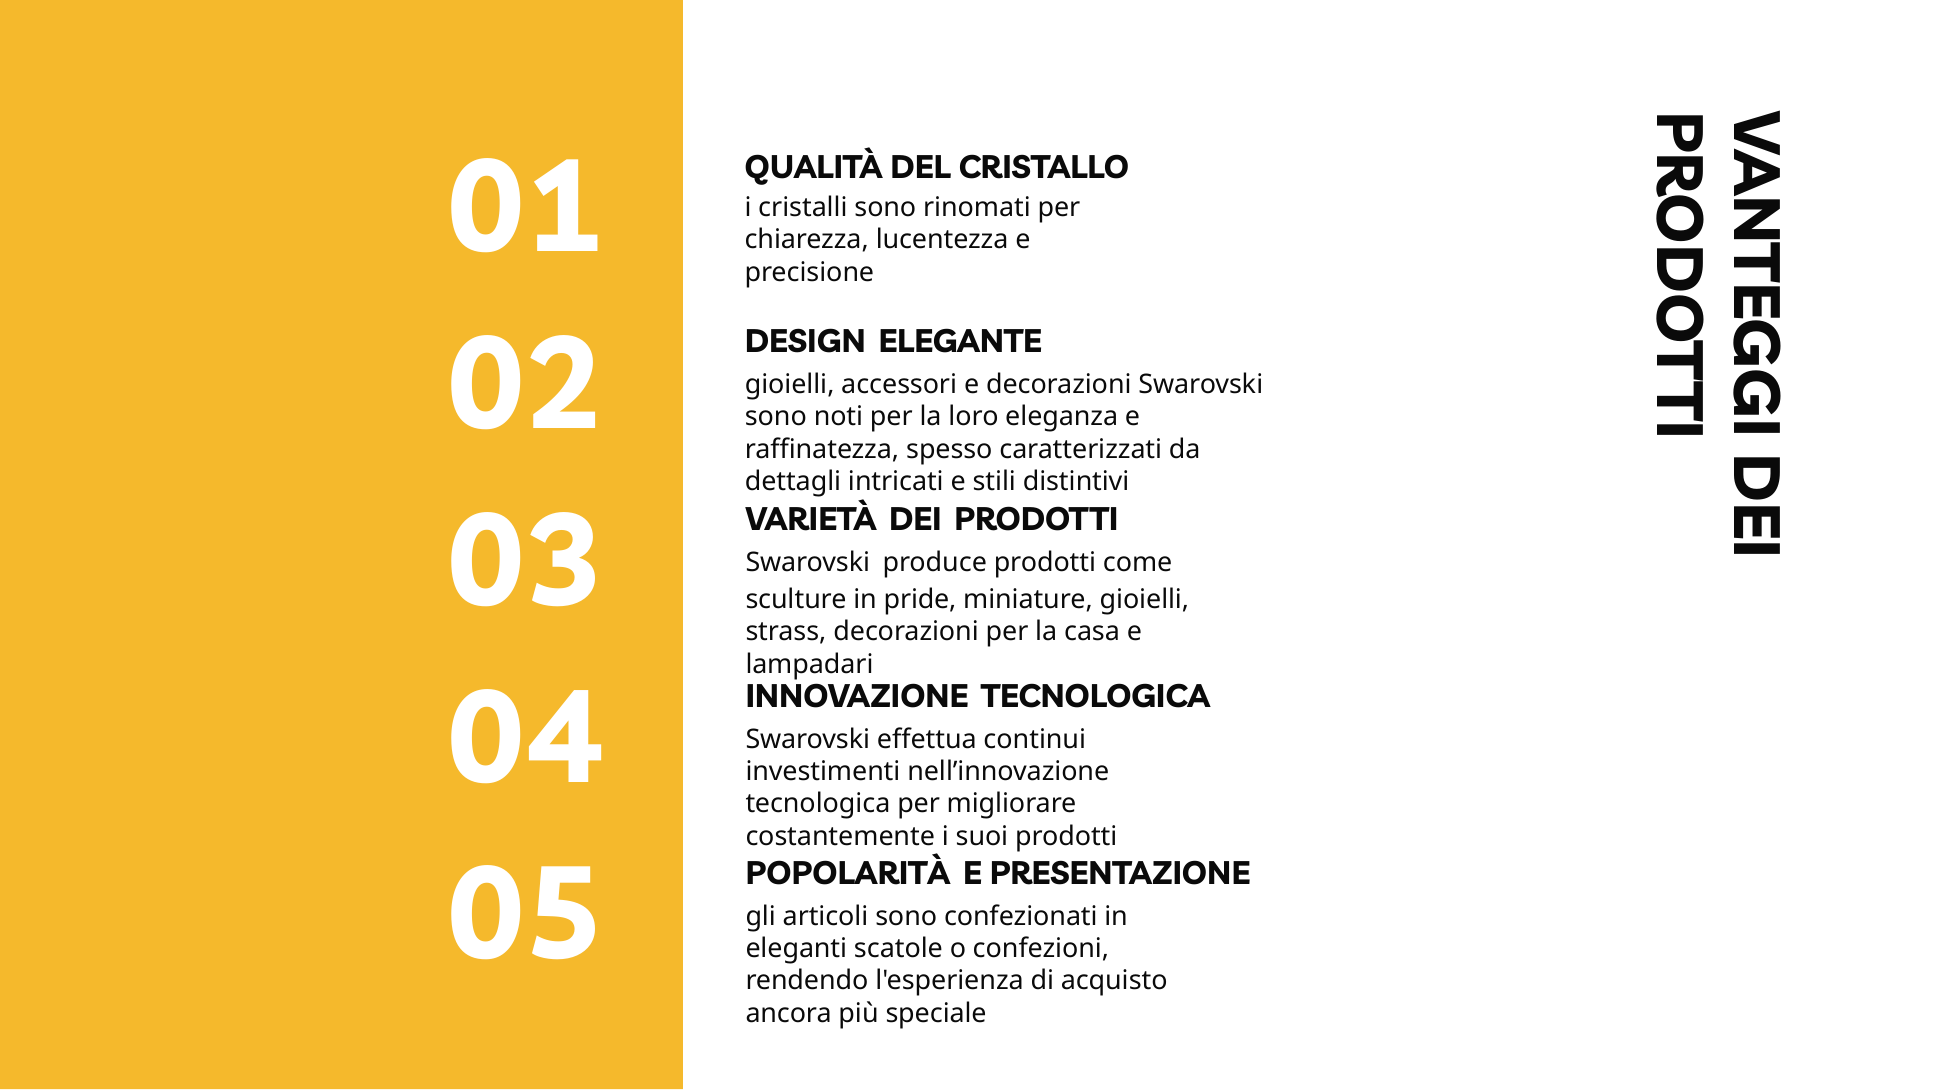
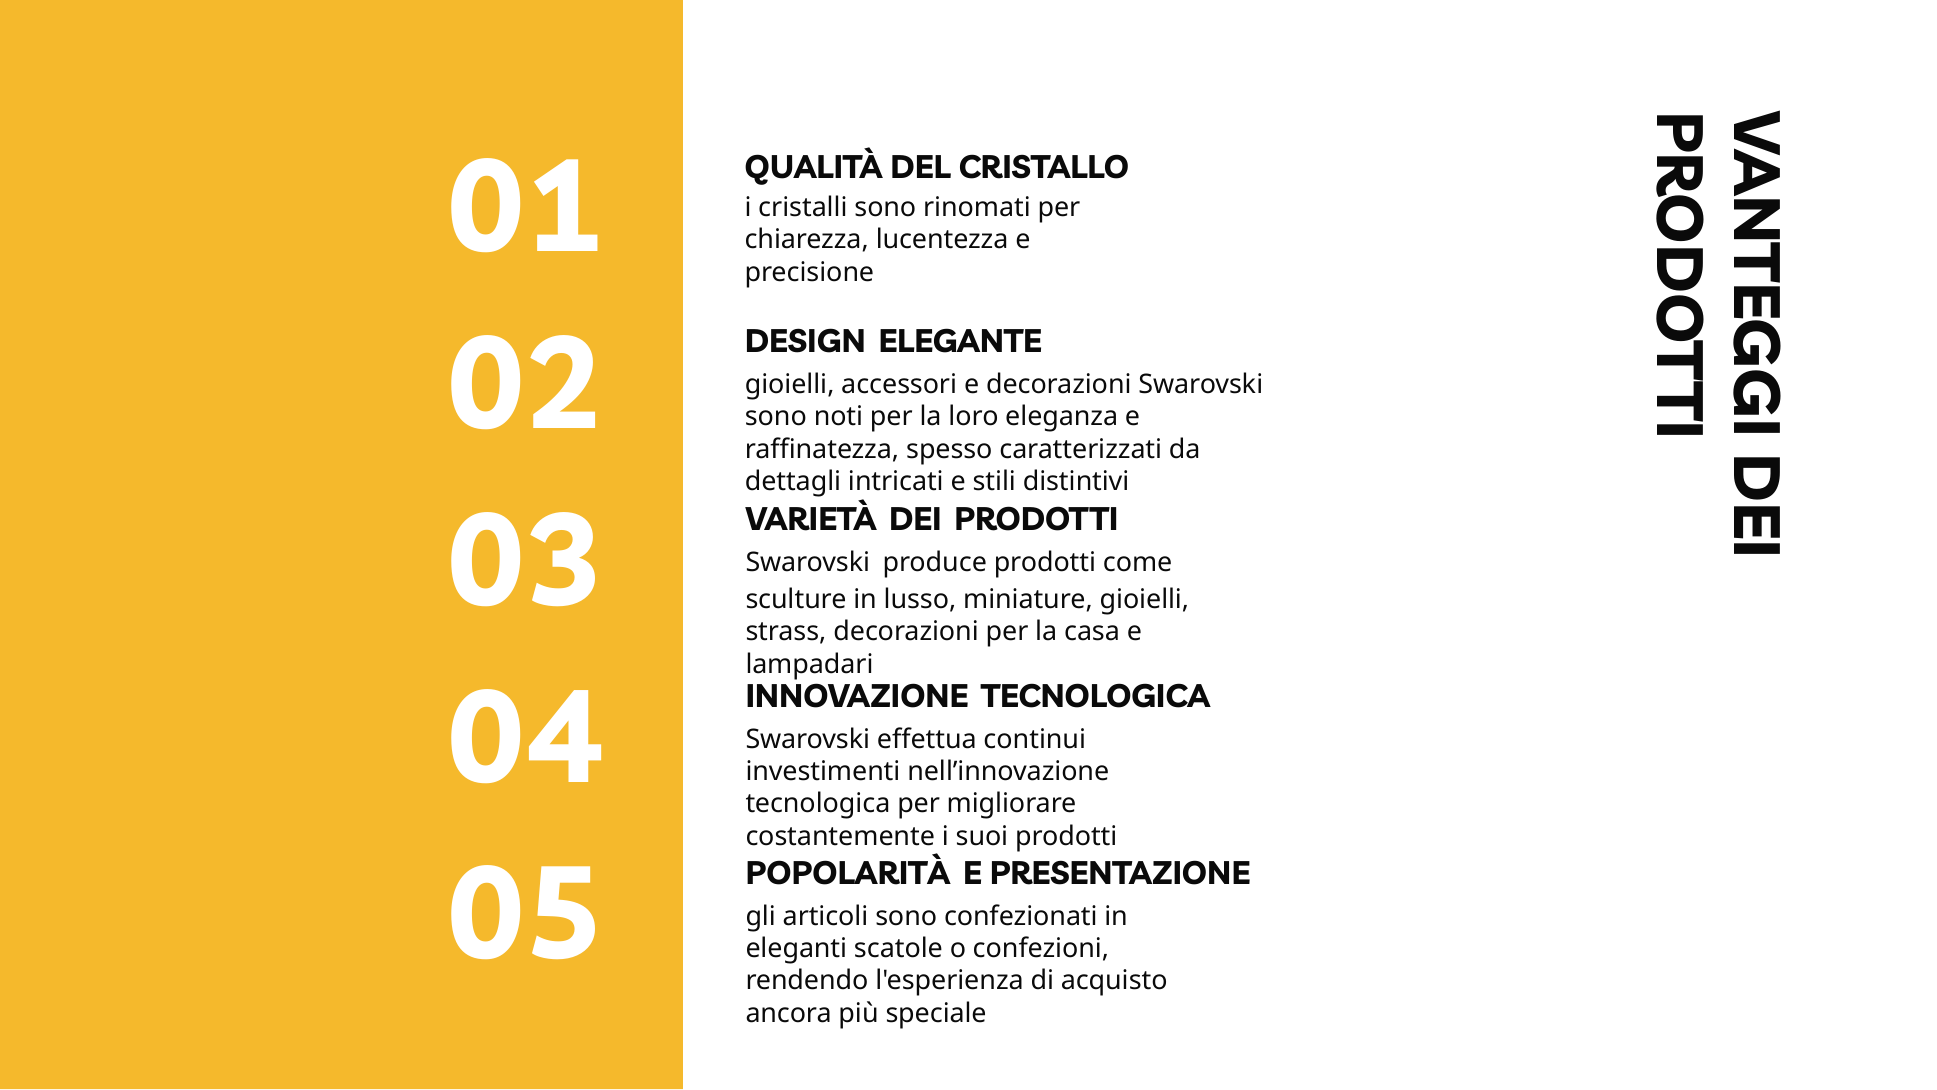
pride: pride -> lusso (920, 599)
